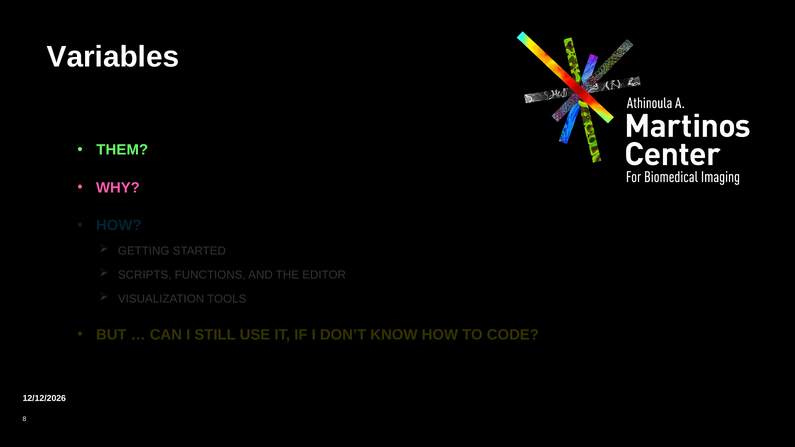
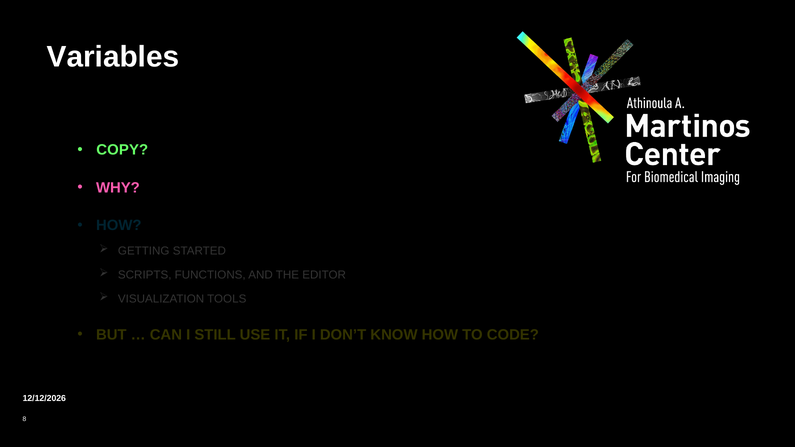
THEM: THEM -> COPY (122, 150)
